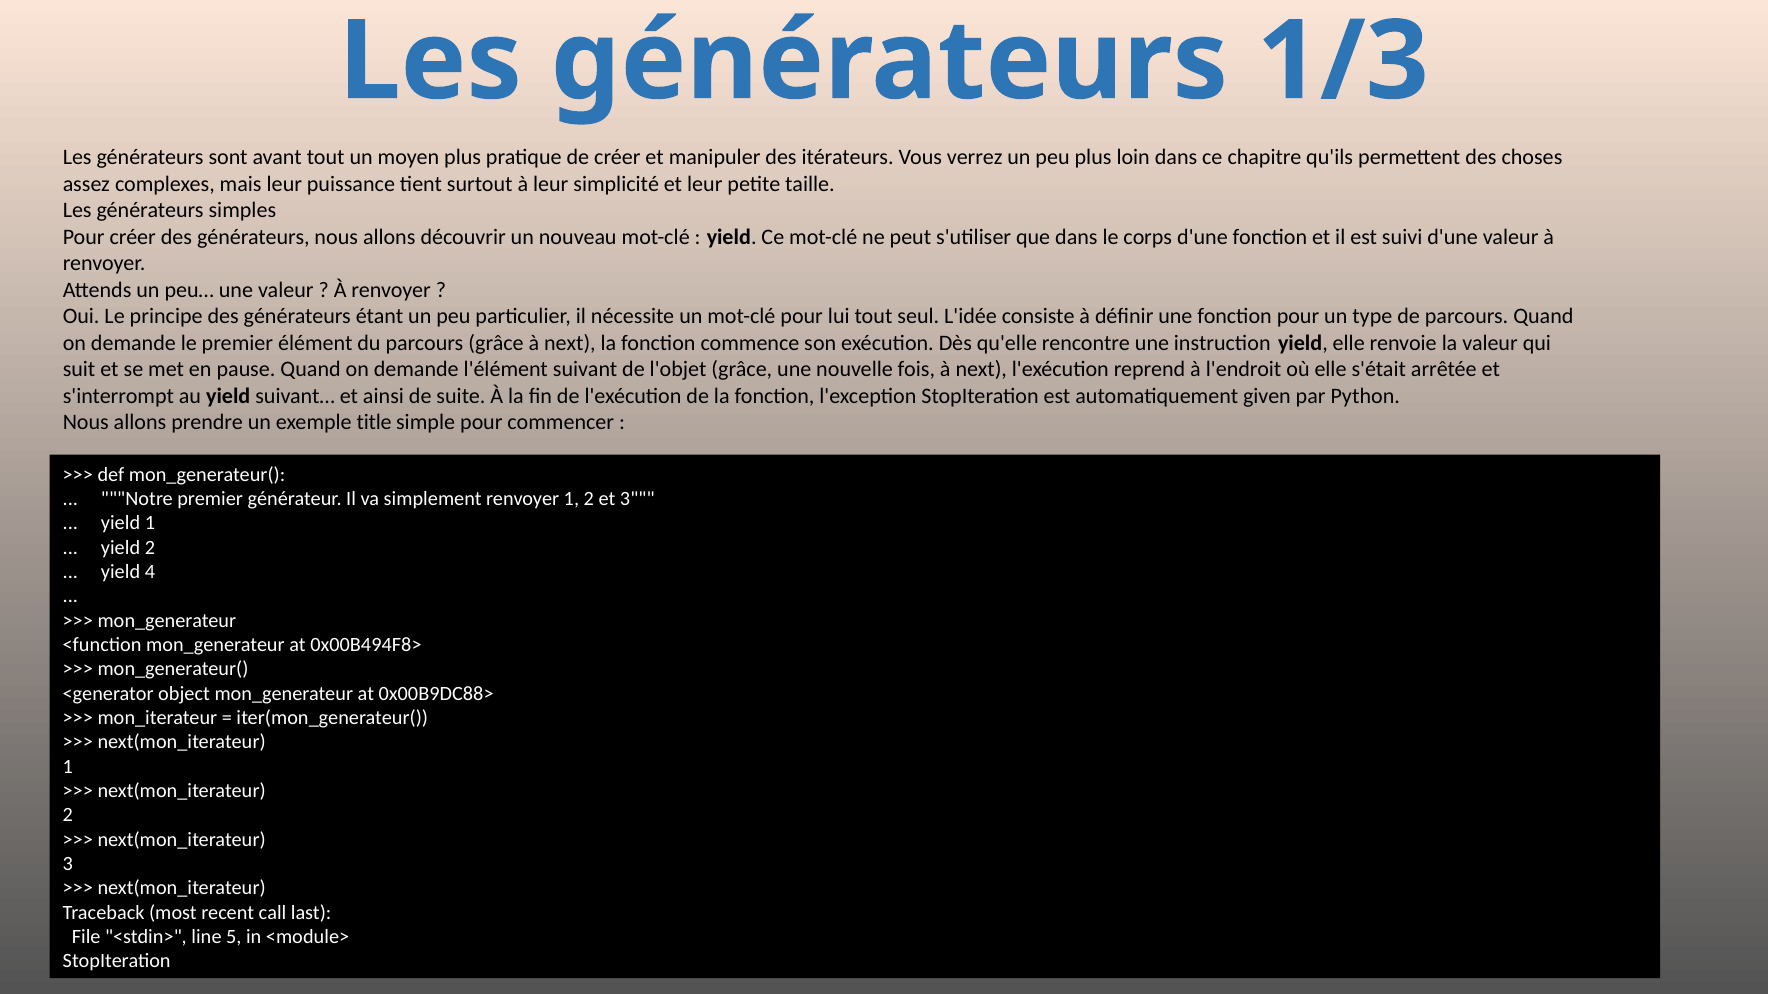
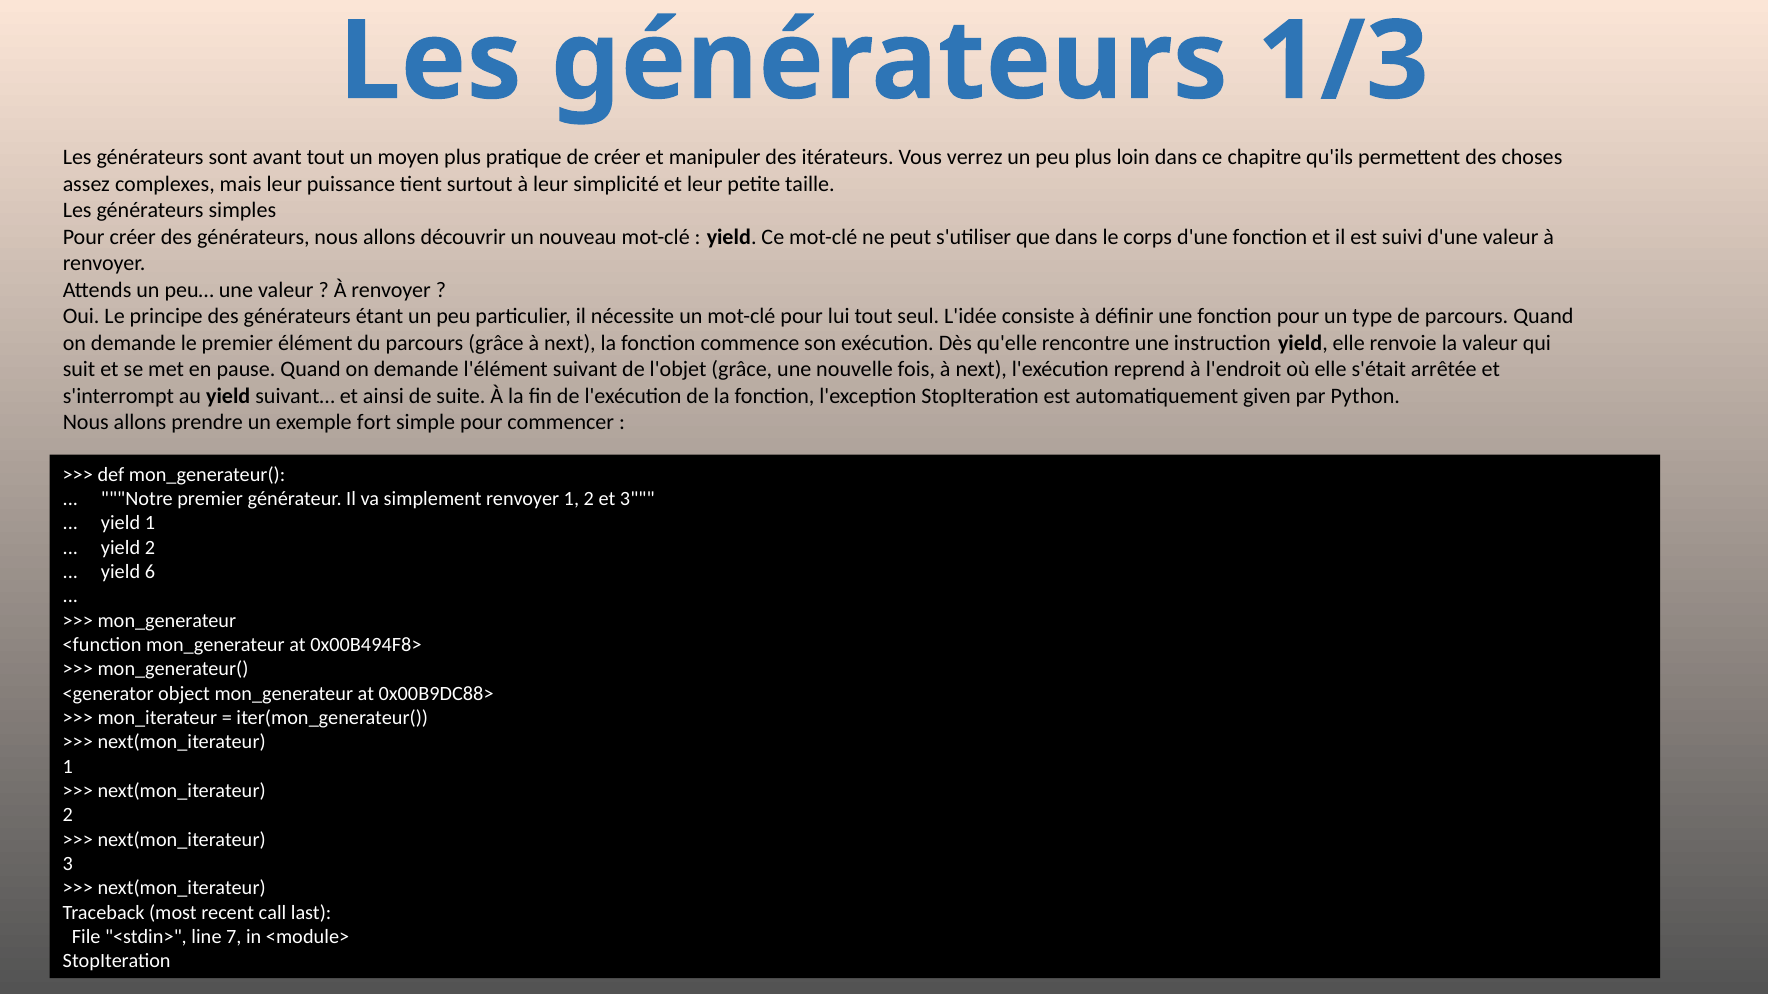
title: title -> fort (374, 423)
4: 4 -> 6 (150, 572)
5: 5 -> 7 (234, 937)
